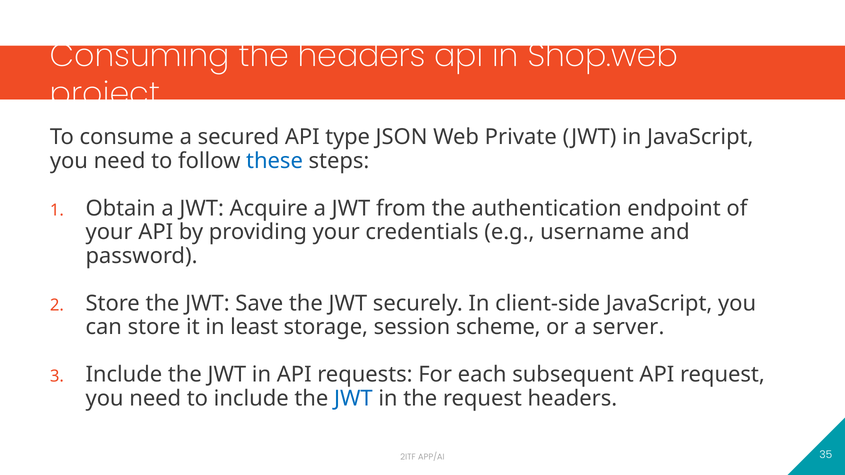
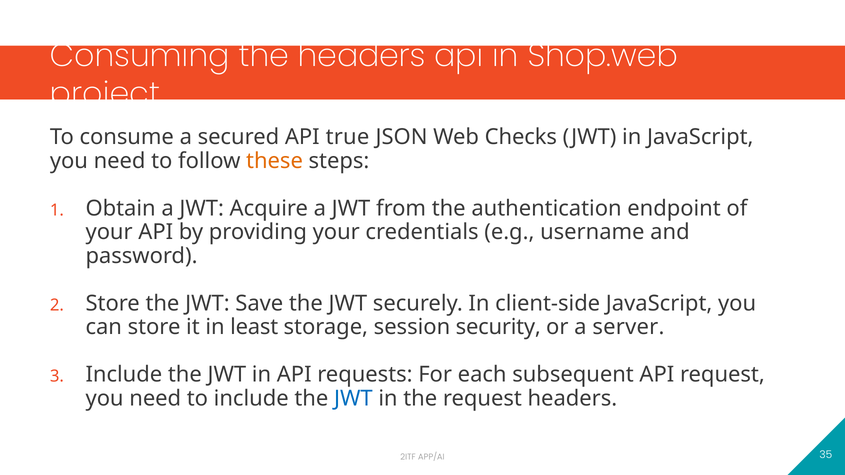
type: type -> true (347, 137)
Private: Private -> Checks (521, 137)
these colour: blue -> orange (275, 161)
scheme: scheme -> security (498, 327)
